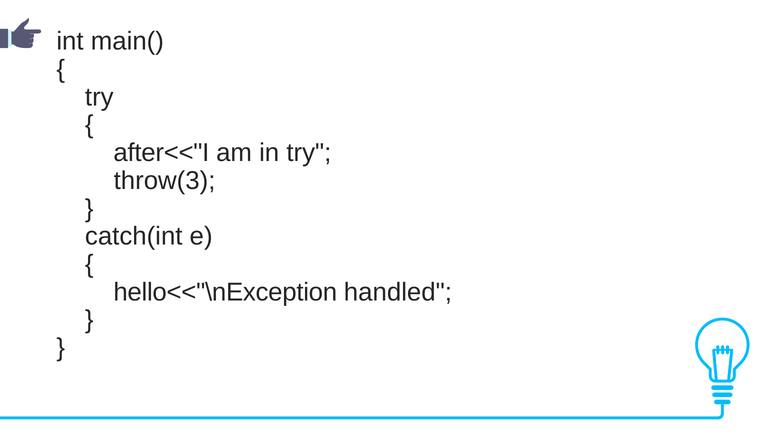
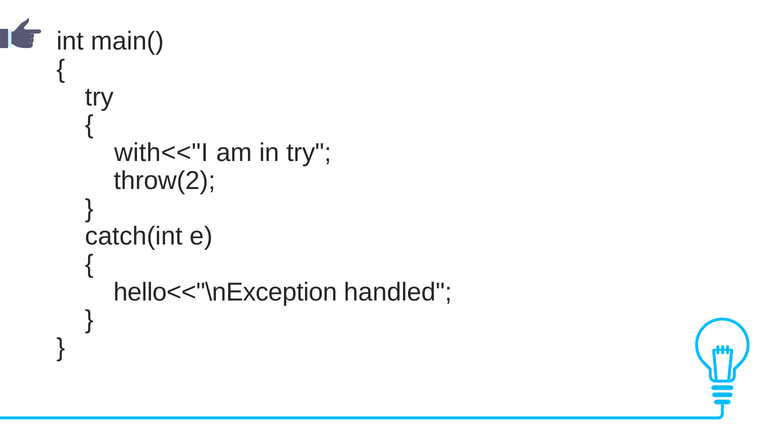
after<<"I: after<<"I -> with<<"I (161, 153)
throw(3: throw(3 -> throw(2 (165, 181)
